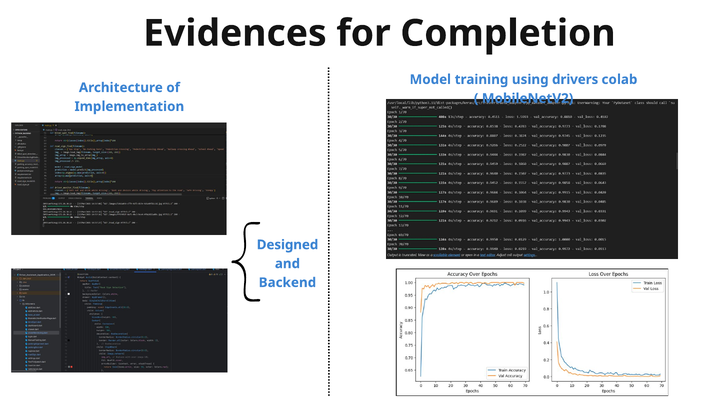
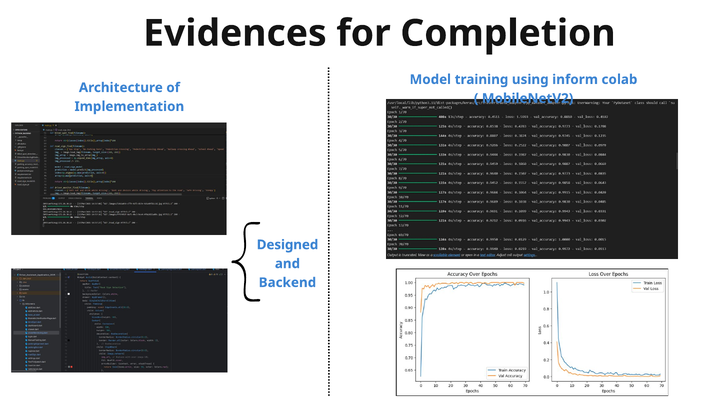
drivers: drivers -> inform (575, 79)
